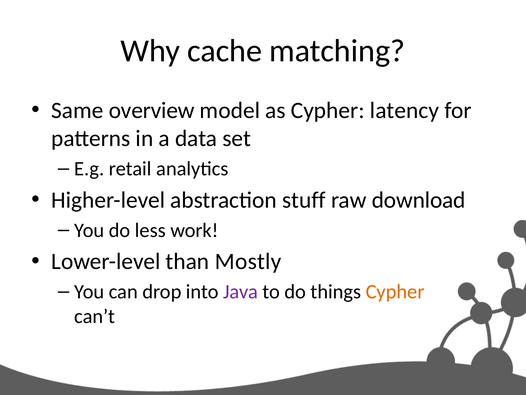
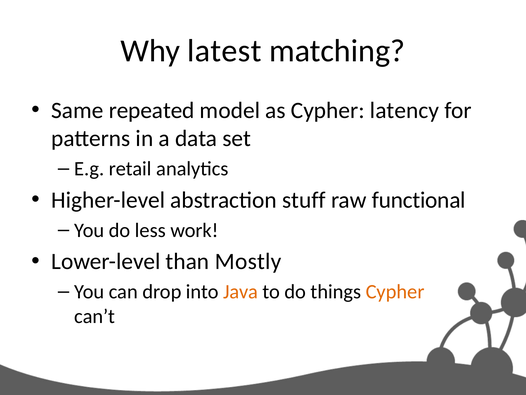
cache: cache -> latest (224, 51)
overview: overview -> repeated (152, 110)
download: download -> functional (419, 200)
Java colour: purple -> orange (241, 291)
